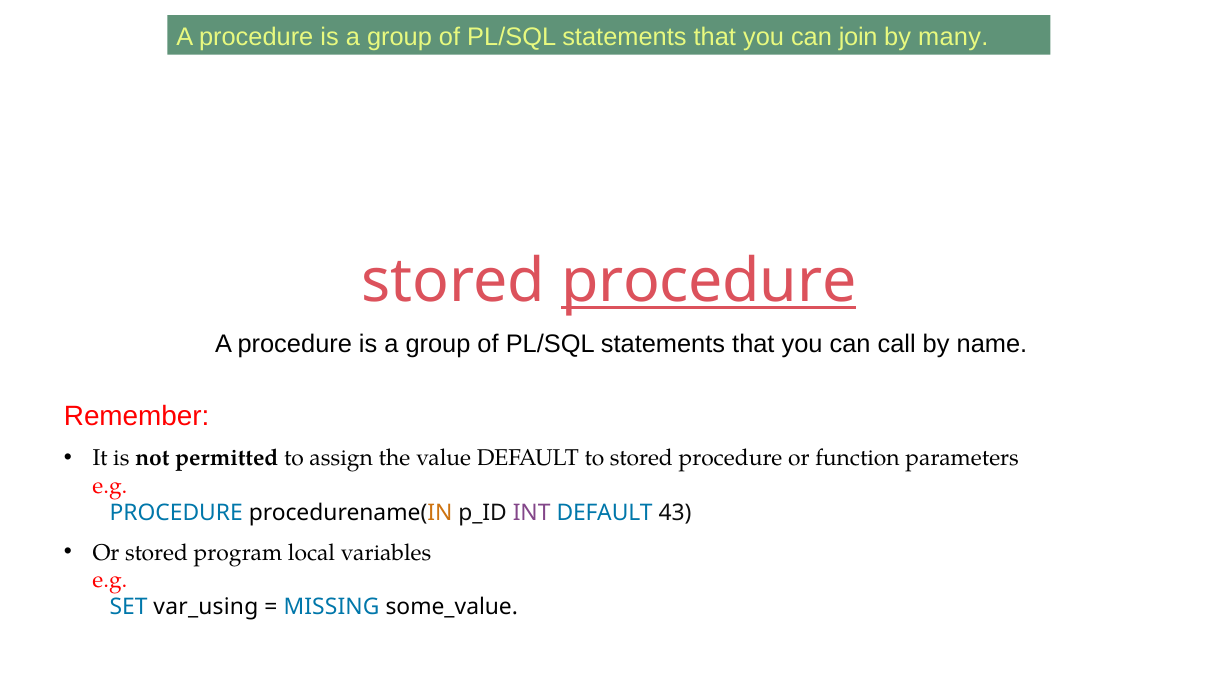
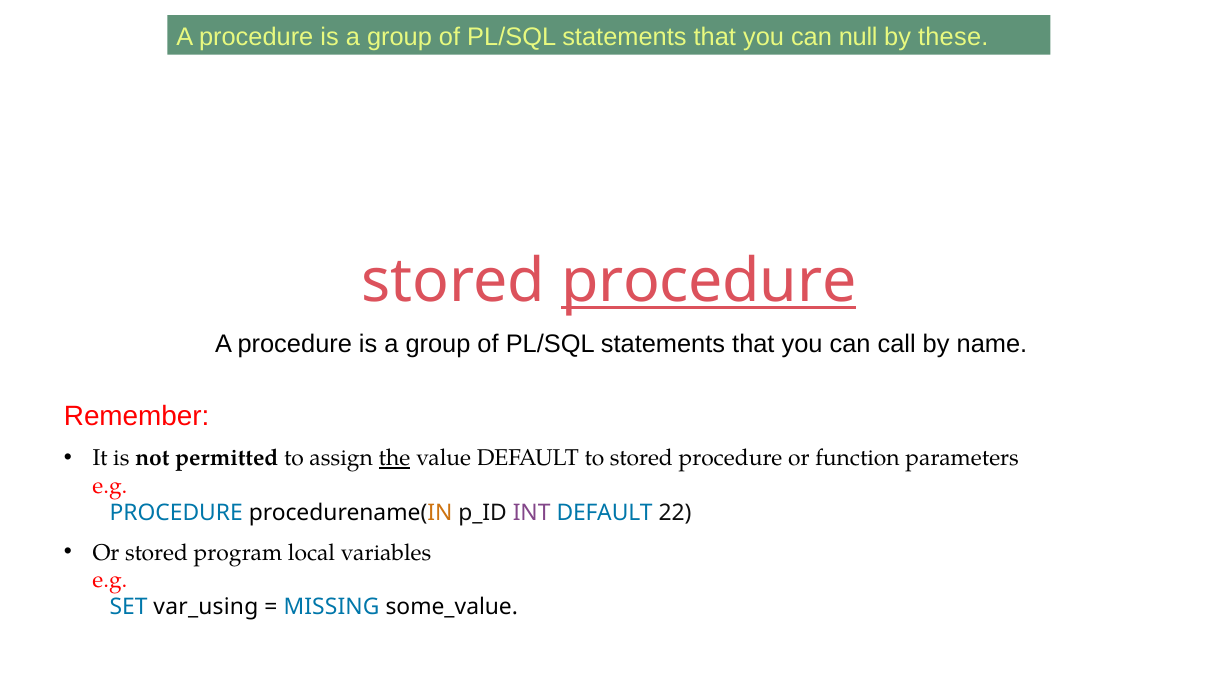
join: join -> null (858, 37)
many: many -> these (953, 37)
the underline: none -> present (394, 458)
43: 43 -> 22 (675, 513)
